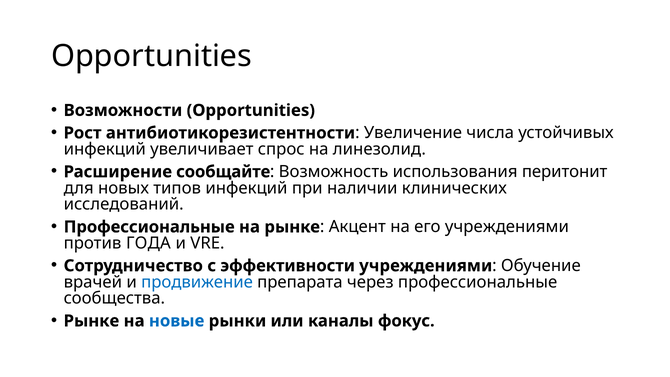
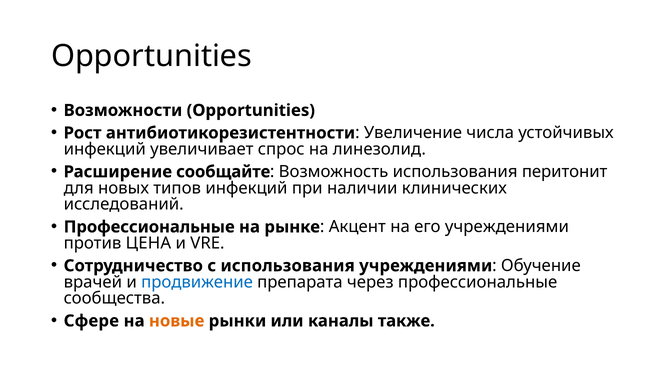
ГОДА: ГОДА -> ЦЕНА (148, 243)
с эффективности: эффективности -> использования (288, 266)
Рынке: Рынке -> Сфере (91, 321)
новые colour: blue -> orange (177, 321)
фокус: фокус -> также (406, 321)
